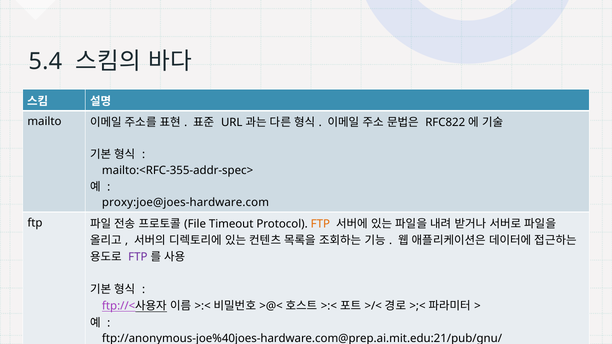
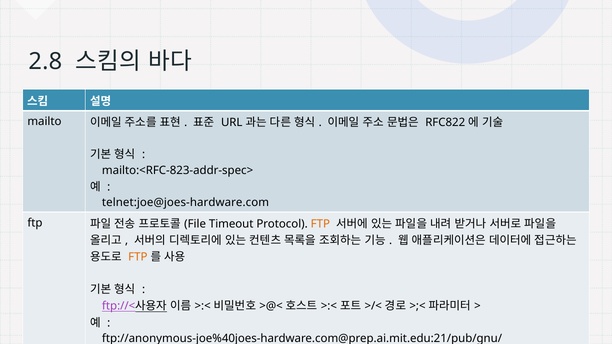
5.4: 5.4 -> 2.8 (45, 62)
mailto:<RFC-355-addr-spec>: mailto:<RFC-355-addr-spec> -> mailto:<RFC-823-addr-spec> (178, 170)
proxy:joe@joes-hardware.com: proxy:joe@joes-hardware.com -> telnet:joe@joes-hardware.com (186, 203)
FTP colour: purple -> orange (138, 257)
